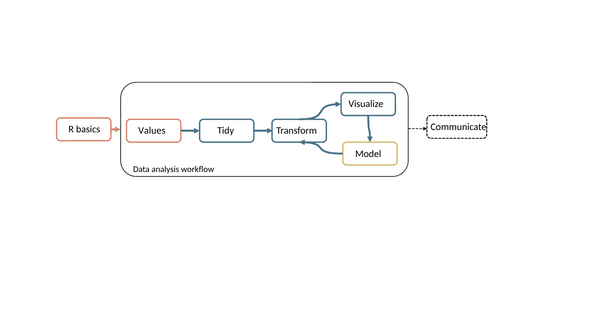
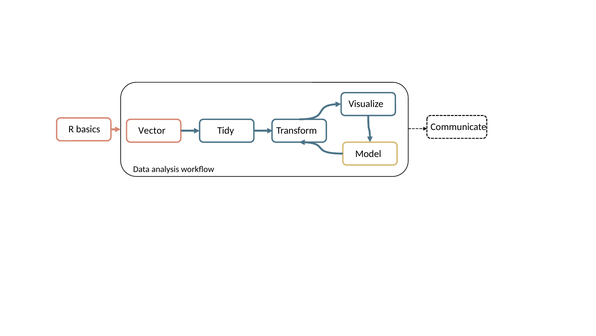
Values: Values -> Vector (152, 130)
